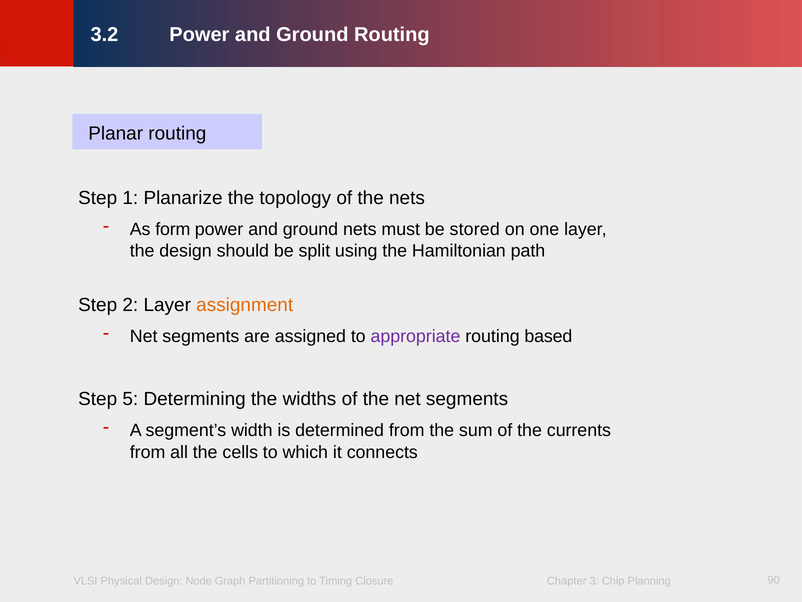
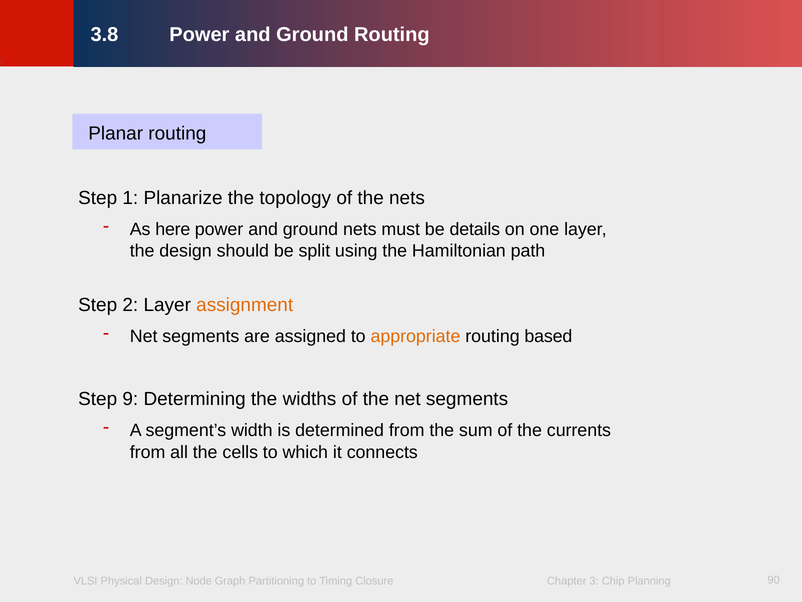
3.2: 3.2 -> 3.8 (104, 35)
form: form -> here (173, 229)
stored: stored -> details (475, 229)
appropriate colour: purple -> orange (415, 336)
5: 5 -> 9 (130, 399)
